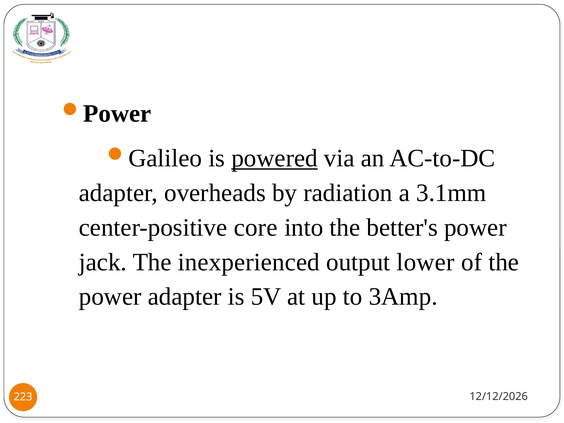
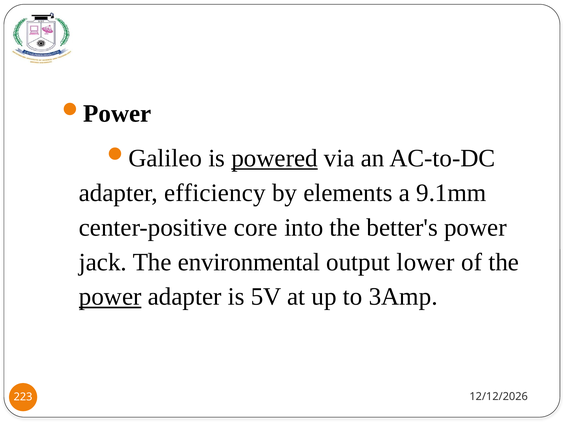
overheads: overheads -> efficiency (215, 193)
radiation: radiation -> elements (348, 193)
3.1mm: 3.1mm -> 9.1mm (451, 193)
inexperienced: inexperienced -> environmental (249, 262)
power underline: none -> present (110, 297)
